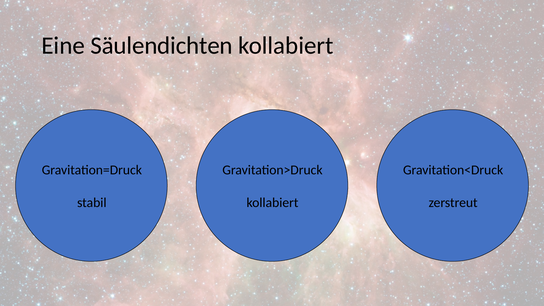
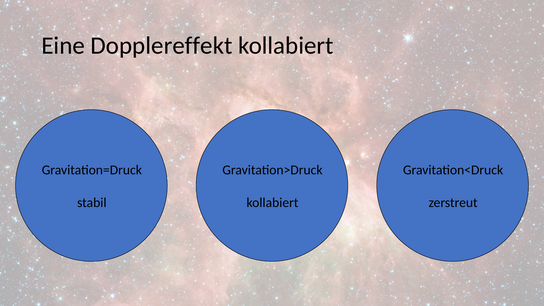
Säulendichten: Säulendichten -> Dopplereffekt (161, 46)
